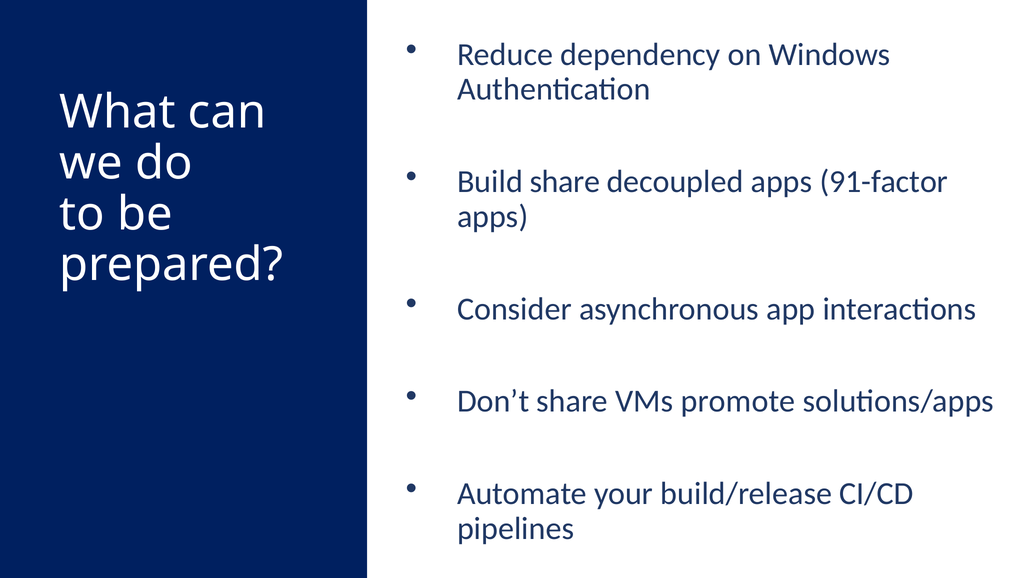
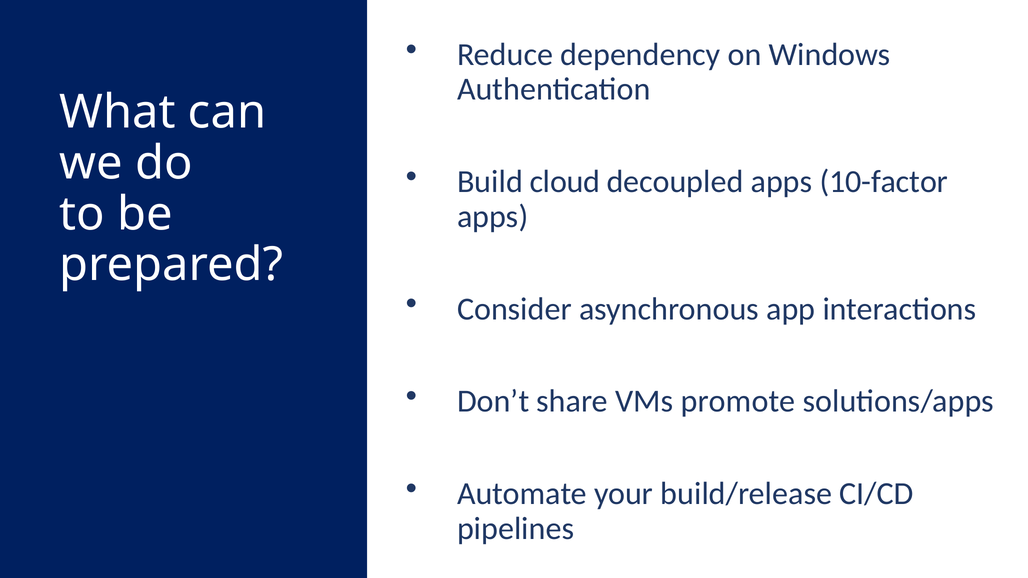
Build share: share -> cloud (565, 182)
91-factor: 91-factor -> 10-factor (884, 182)
